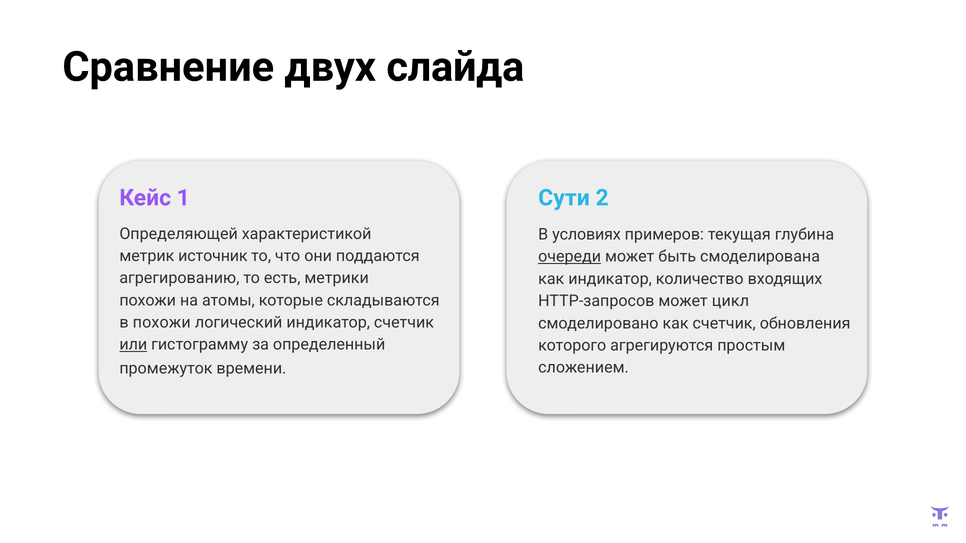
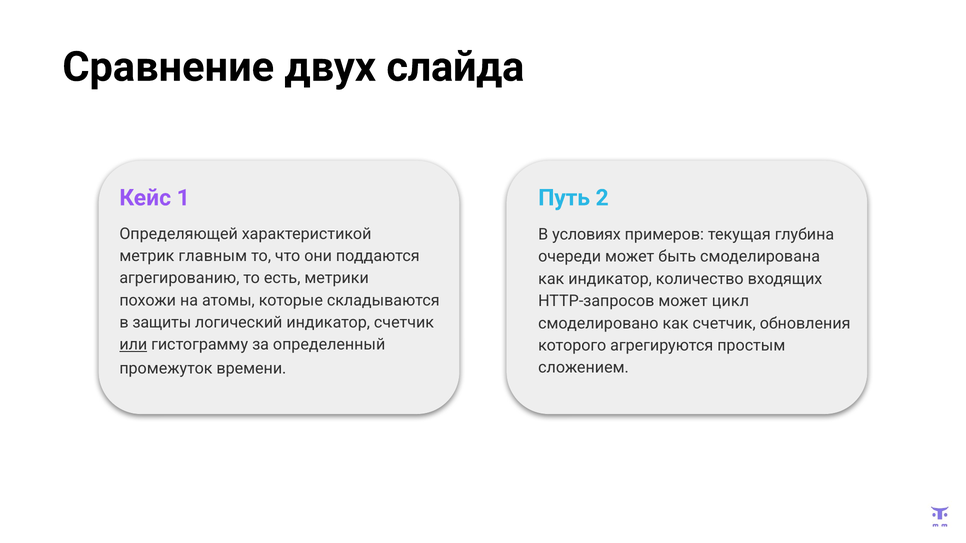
Сути: Сути -> Путь (564, 198)
источник: источник -> главным (213, 256)
очереди underline: present -> none (570, 257)
в похожи: похожи -> защиты (162, 323)
